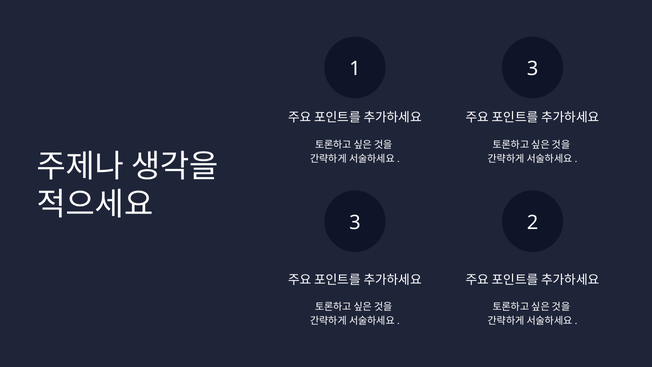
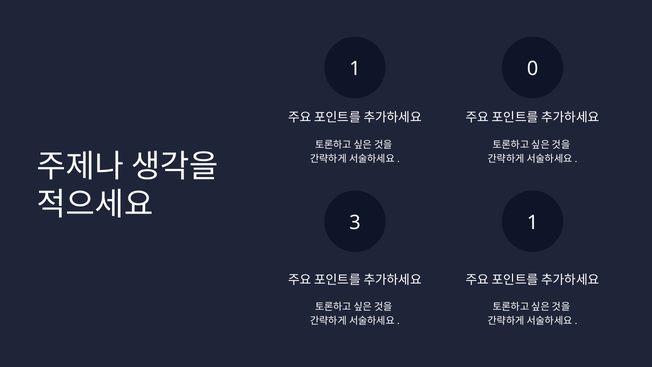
1 3: 3 -> 0 (533, 69)
3 2: 2 -> 1 (533, 222)
